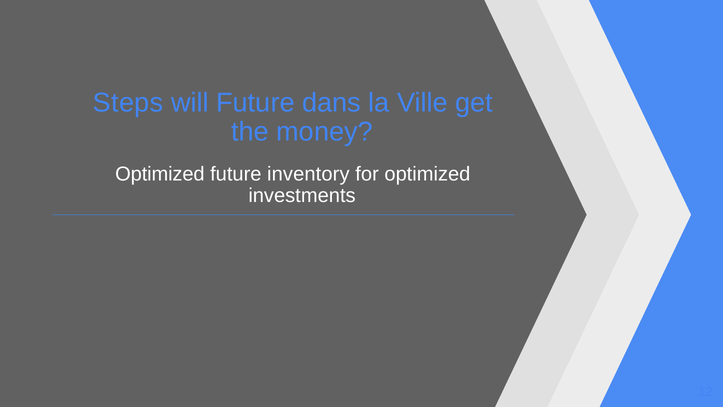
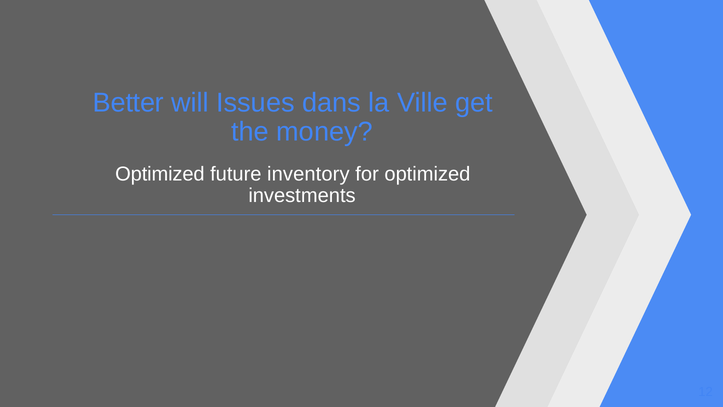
Steps: Steps -> Better (128, 103)
will Future: Future -> Issues (256, 103)
